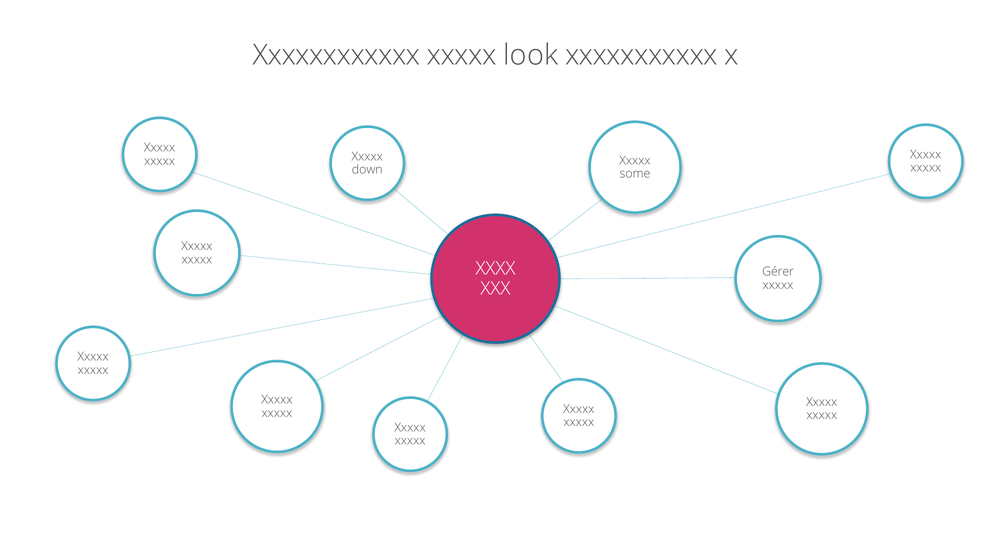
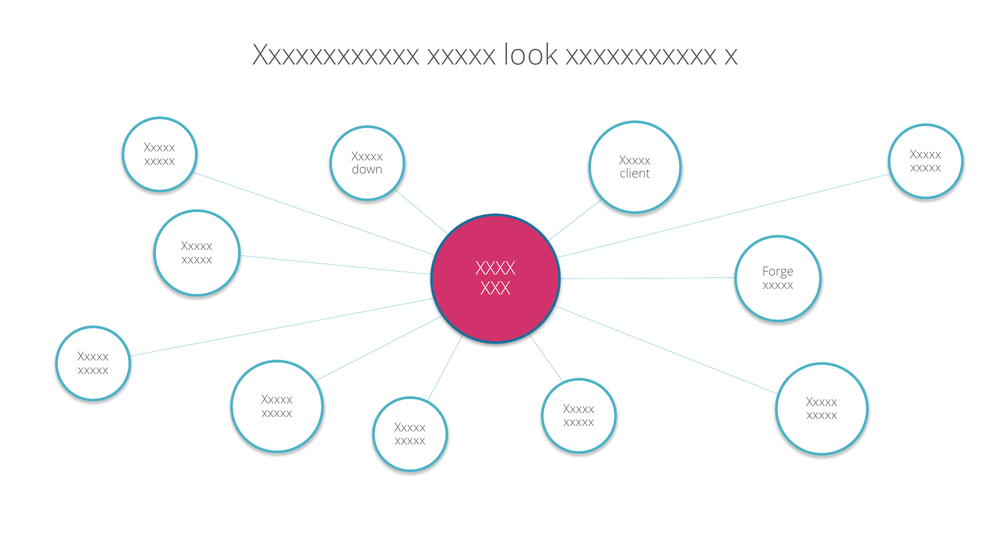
some: some -> client (635, 174)
Gérer: Gérer -> Forge (778, 272)
